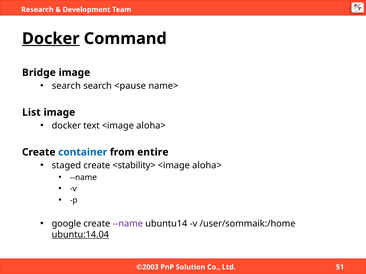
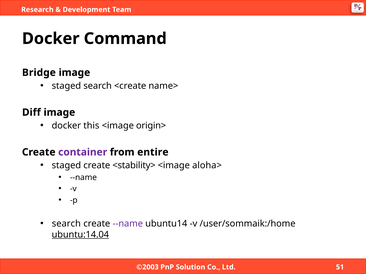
Docker underline: present -> none (51, 39)
search: search -> staged (66, 86)
<pause: <pause -> <create (130, 86)
List: List -> Diff (31, 113)
text: text -> this (91, 126)
aloha>: aloha> -> origin> (151, 126)
container colour: blue -> purple (83, 152)
google: google -> search (66, 224)
